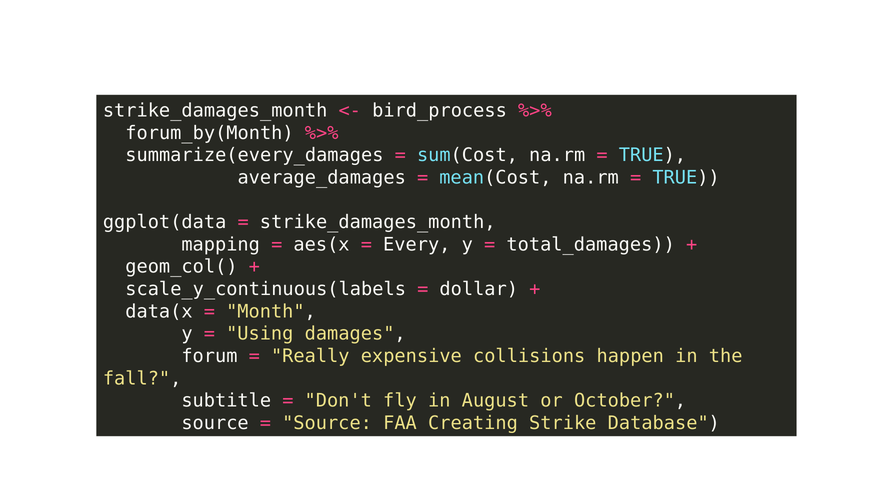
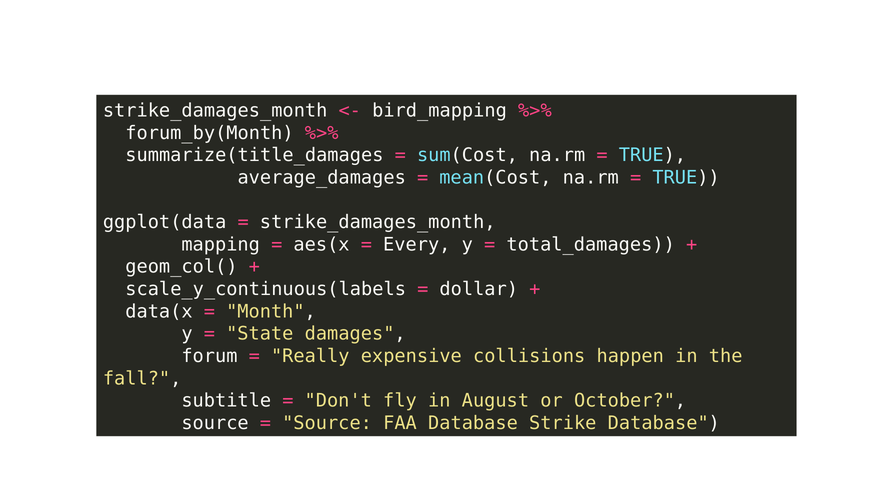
bird_process: bird_process -> bird_mapping (440, 111)
summarize(every_damages: summarize(every_damages -> summarize(title_damages (254, 155)
Using: Using -> State (260, 334)
FAA Creating: Creating -> Database (473, 423)
